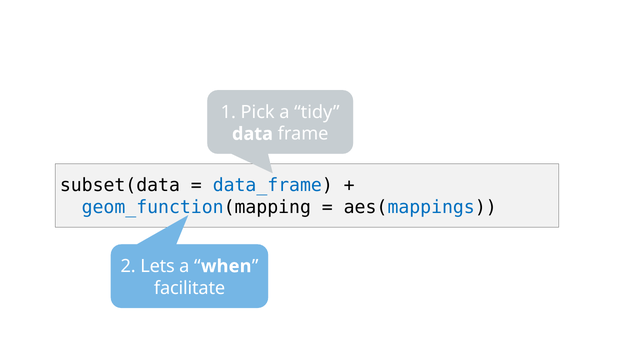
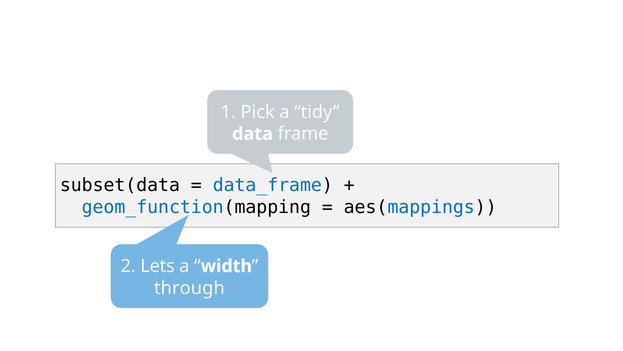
when: when -> width (226, 266)
facilitate: facilitate -> through (189, 288)
